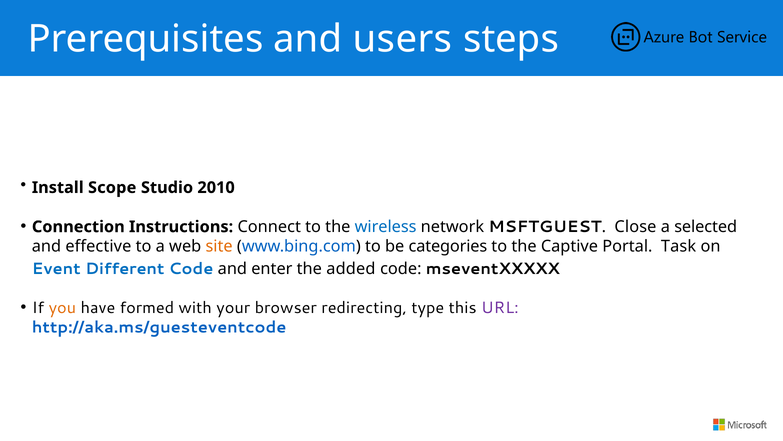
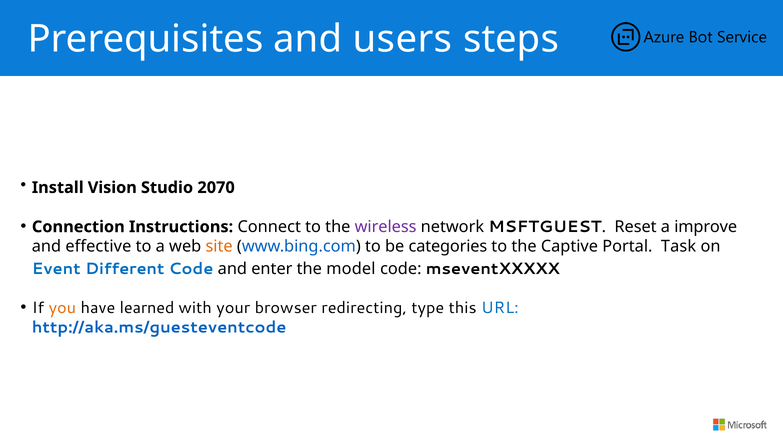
Scope: Scope -> Vision (112, 187)
2010: 2010 -> 2070 (216, 187)
wireless colour: blue -> purple (386, 227)
Close: Close -> Reset (636, 227)
selected: selected -> improve (706, 227)
added: added -> model (351, 268)
formed: formed -> learned (147, 308)
URL colour: purple -> blue (500, 308)
